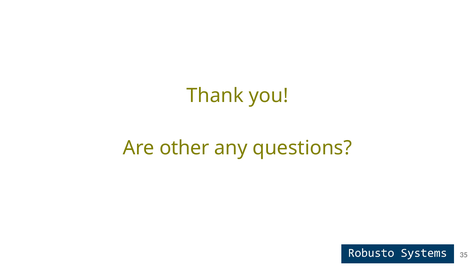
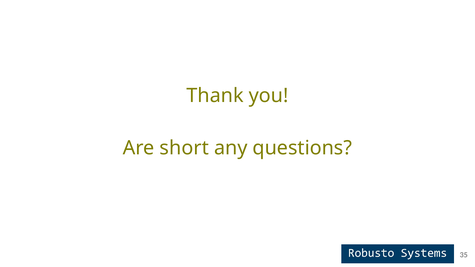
other: other -> short (184, 148)
